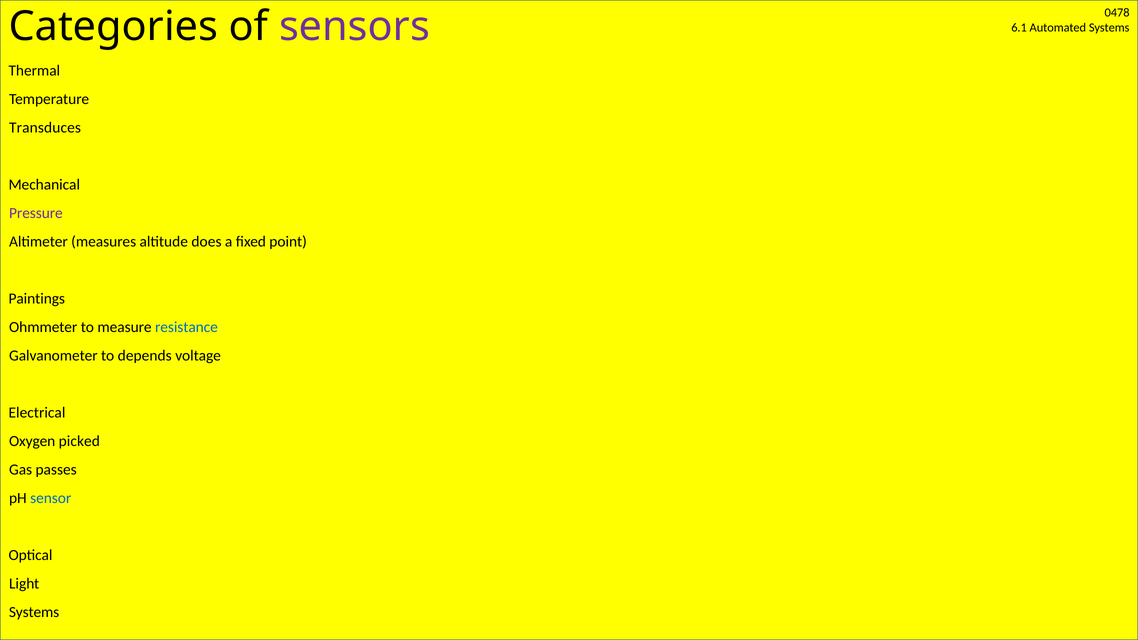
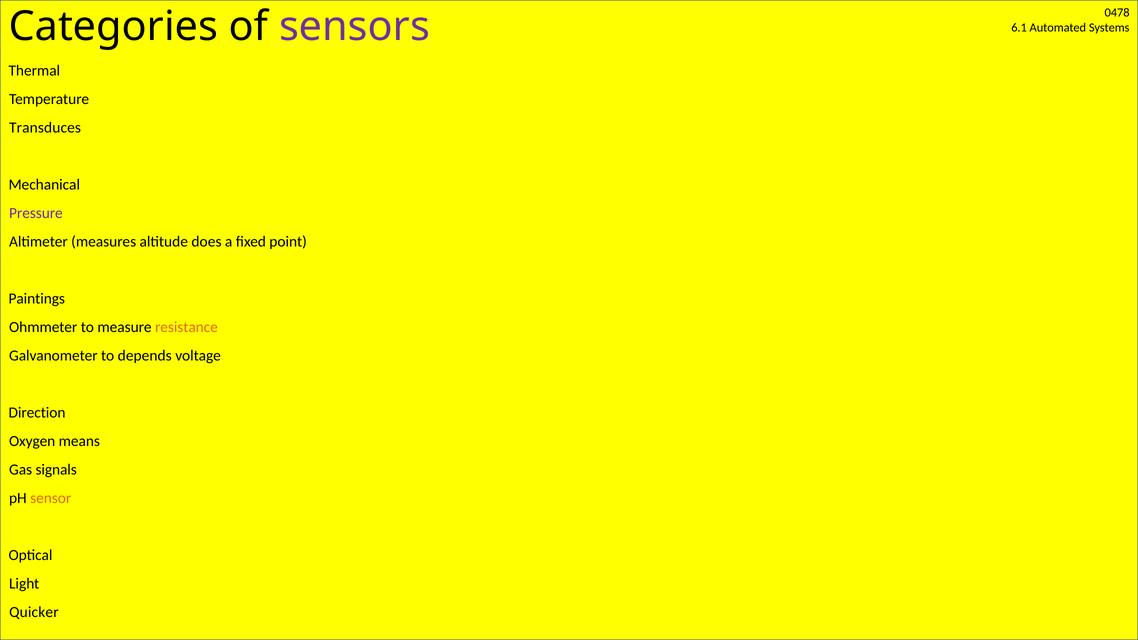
resistance colour: blue -> orange (186, 327)
Electrical: Electrical -> Direction (37, 413)
picked: picked -> means (79, 441)
passes: passes -> signals (56, 470)
sensor colour: blue -> orange (51, 498)
Systems: Systems -> Quicker (34, 612)
